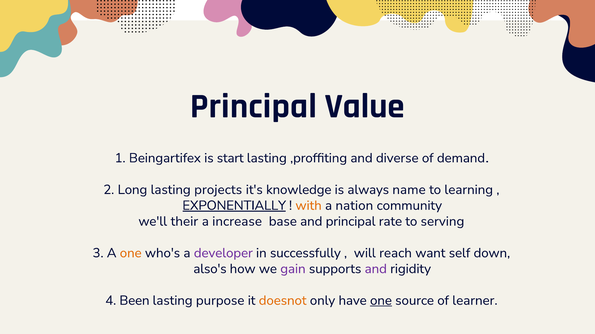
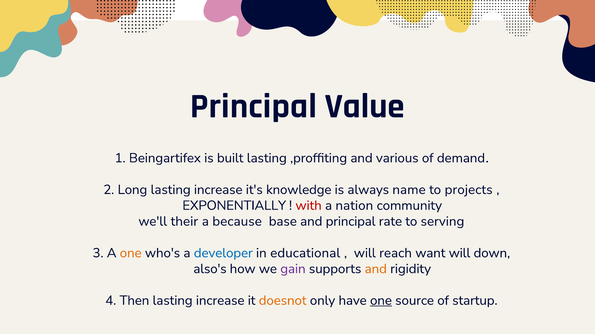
start: start -> built (230, 158)
diverse: diverse -> various (397, 158)
Long lasting projects: projects -> increase (218, 190)
learning: learning -> projects (469, 190)
EXPONENTIALLY underline: present -> none (234, 206)
with colour: orange -> red (309, 206)
increase: increase -> because (237, 222)
developer colour: purple -> blue (223, 253)
successfully: successfully -> educational (305, 253)
want self: self -> will (460, 253)
and colour: purple -> orange (376, 269)
Been: Been -> Then (134, 301)
purpose: purpose -> increase (220, 301)
learner: learner -> startup (475, 301)
